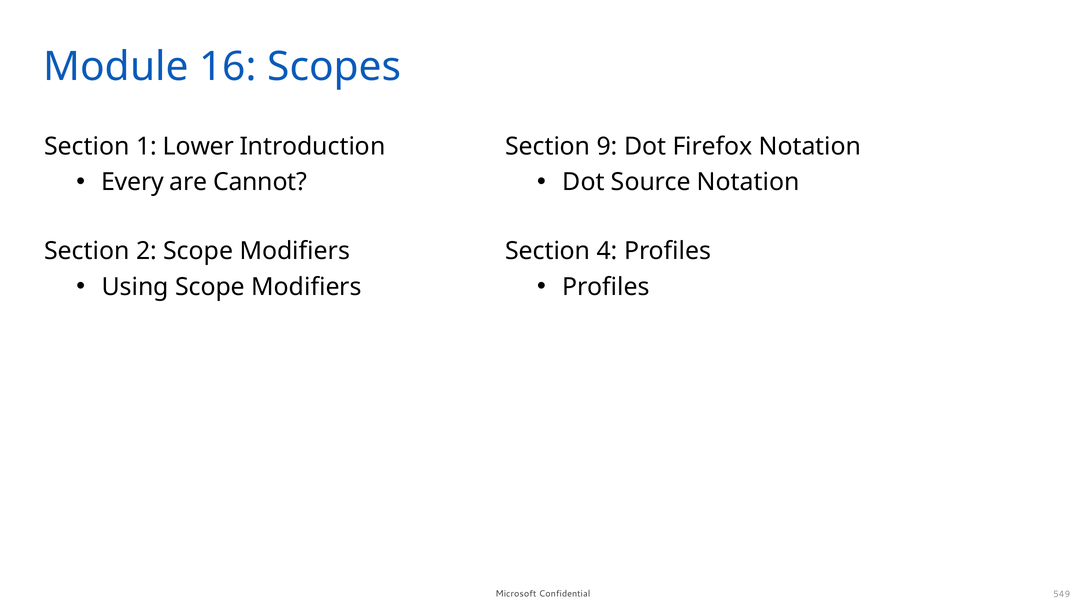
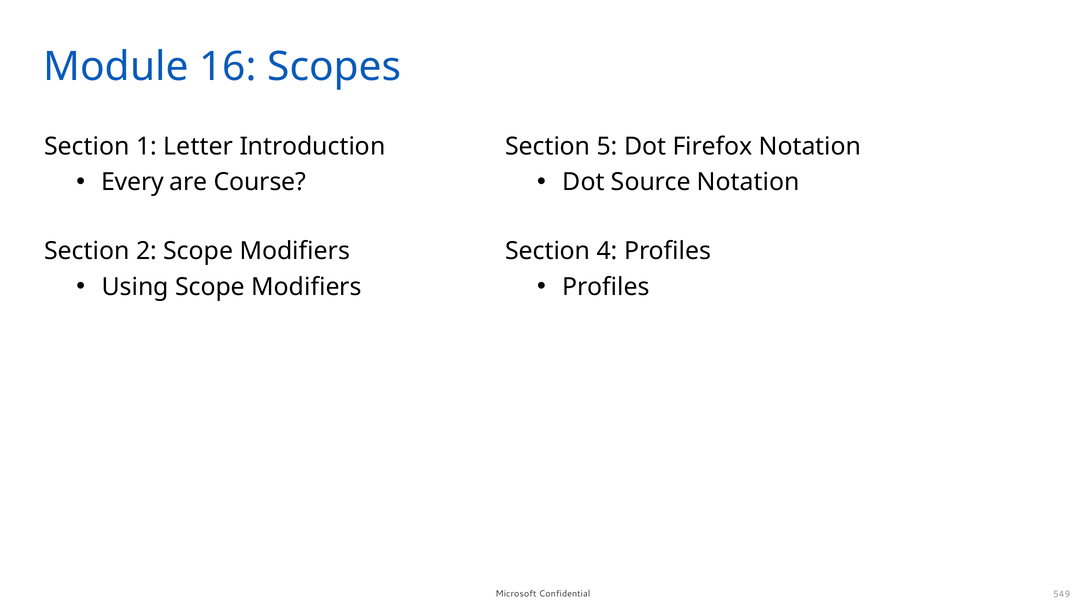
Lower: Lower -> Letter (198, 146)
9: 9 -> 5 (607, 146)
Cannot: Cannot -> Course (260, 182)
